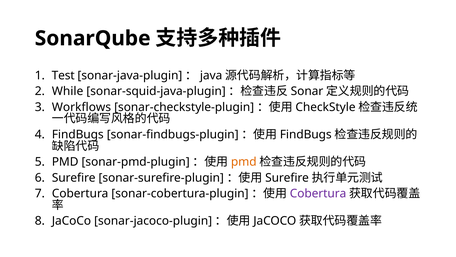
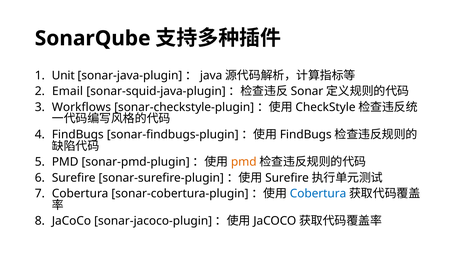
Test: Test -> Unit (63, 75)
While: While -> Email (68, 91)
Cobertura colour: purple -> blue (318, 193)
